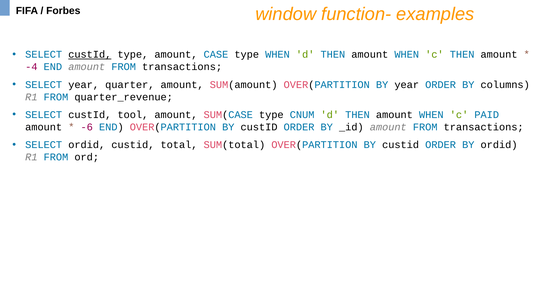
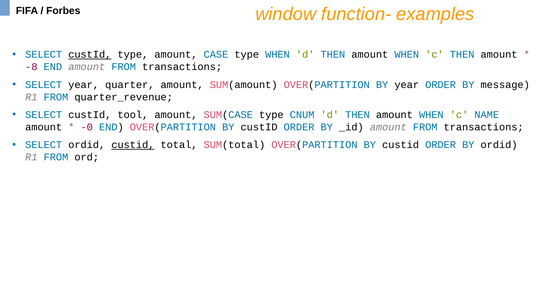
-4: -4 -> -8 (31, 67)
columns: columns -> message (505, 85)
PAID: PAID -> NAME (487, 115)
-6: -6 -> -0 (87, 127)
custid underline: none -> present (133, 145)
